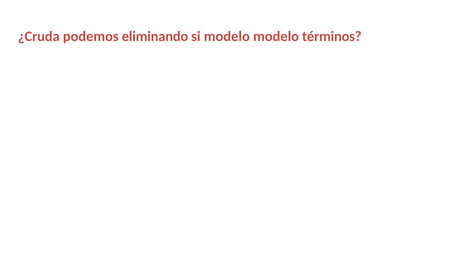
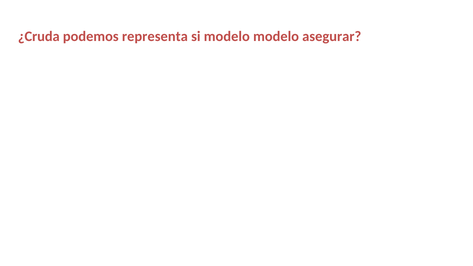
eliminando: eliminando -> representa (155, 36)
términos: términos -> asegurar (332, 36)
